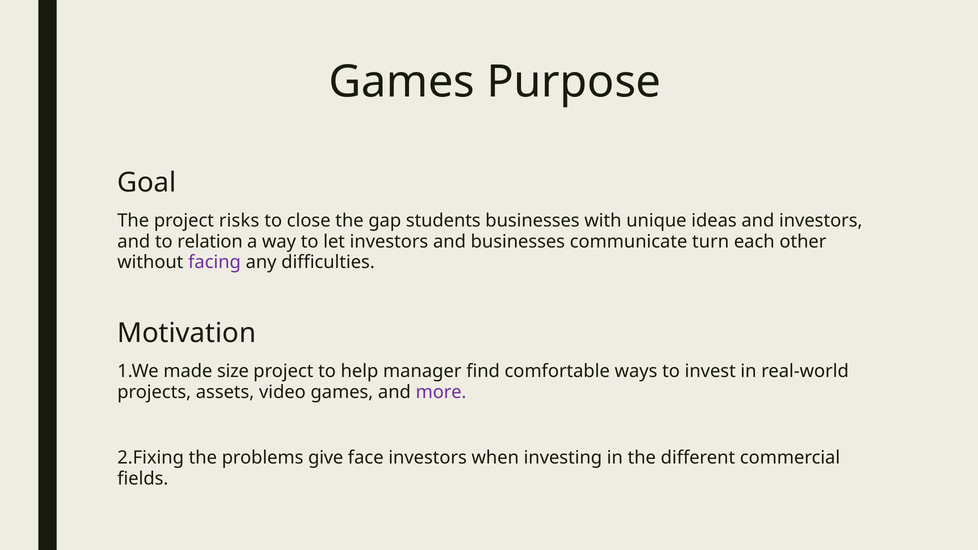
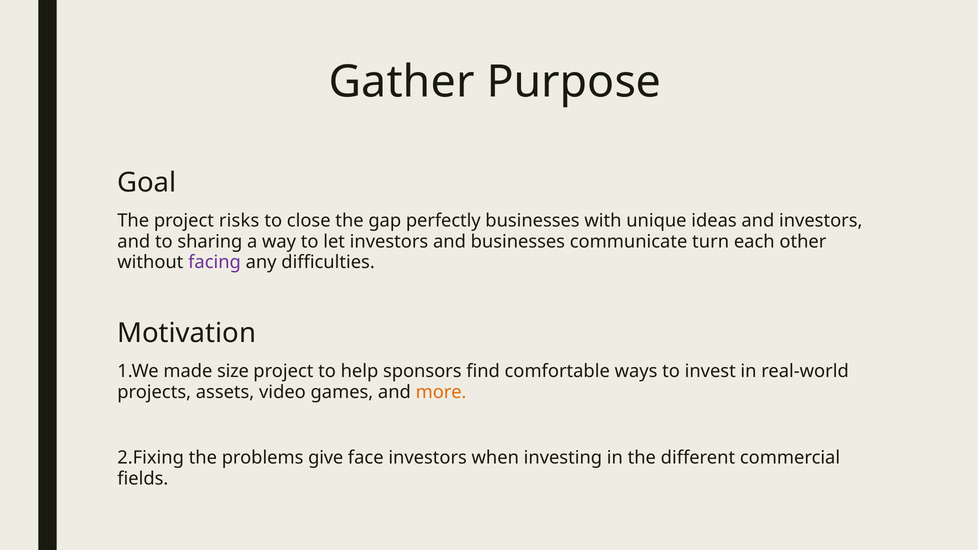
Games: Games -> Gather (402, 82)
students: students -> perfectly (443, 221)
relation: relation -> sharing (210, 242)
manager: manager -> sponsors (422, 371)
more colour: purple -> orange (441, 392)
